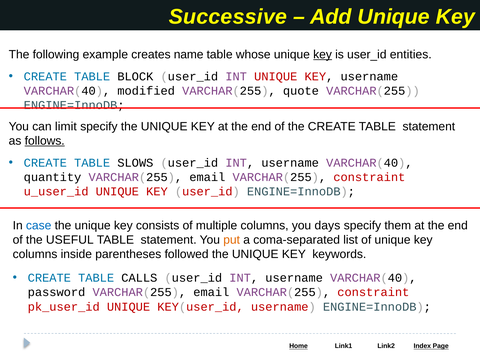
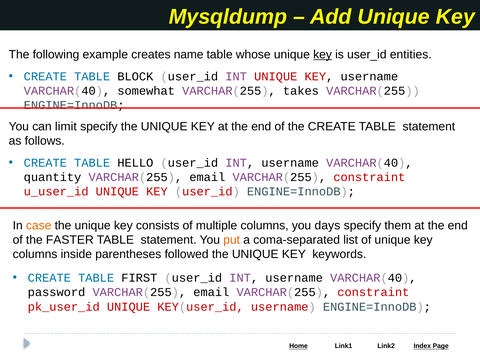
Successive: Successive -> Mysqldump (228, 17)
modified: modified -> somewhat (146, 91)
quote: quote -> takes (301, 91)
follows underline: present -> none (45, 141)
SLOWS: SLOWS -> HELLO (135, 163)
case colour: blue -> orange (39, 225)
USEFUL: USEFUL -> FASTER (70, 240)
CALLS: CALLS -> FIRST (139, 278)
